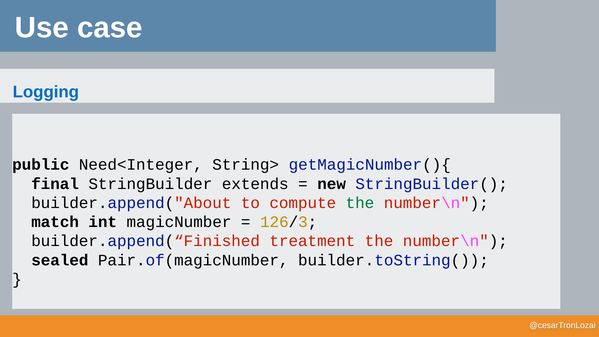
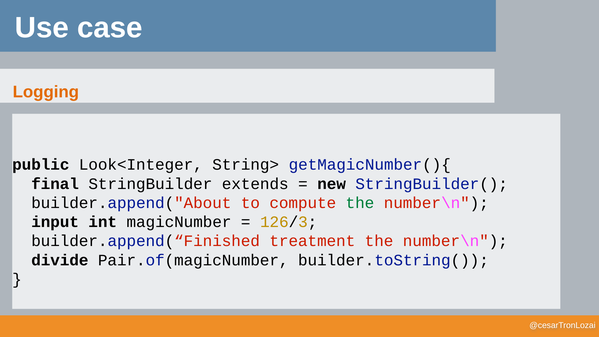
Logging colour: blue -> orange (46, 92)
Need<Integer: Need<Integer -> Look<Integer (141, 165)
match: match -> input (55, 222)
sealed: sealed -> divide (60, 260)
